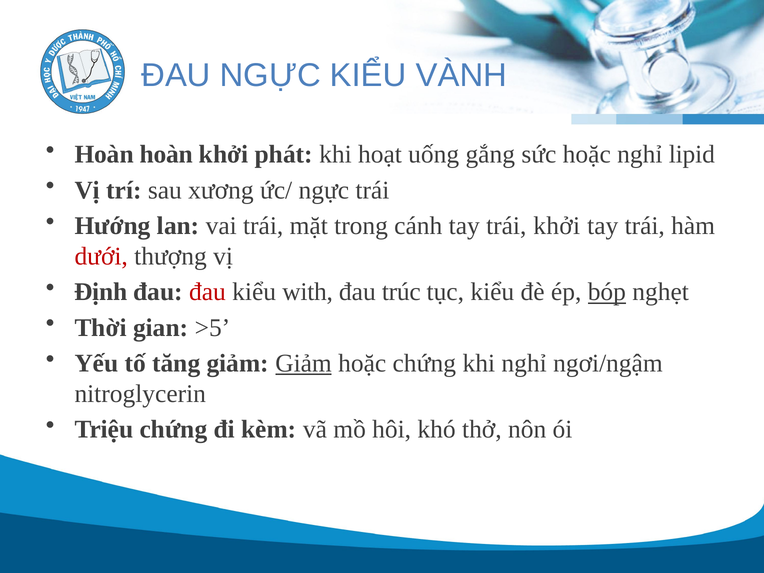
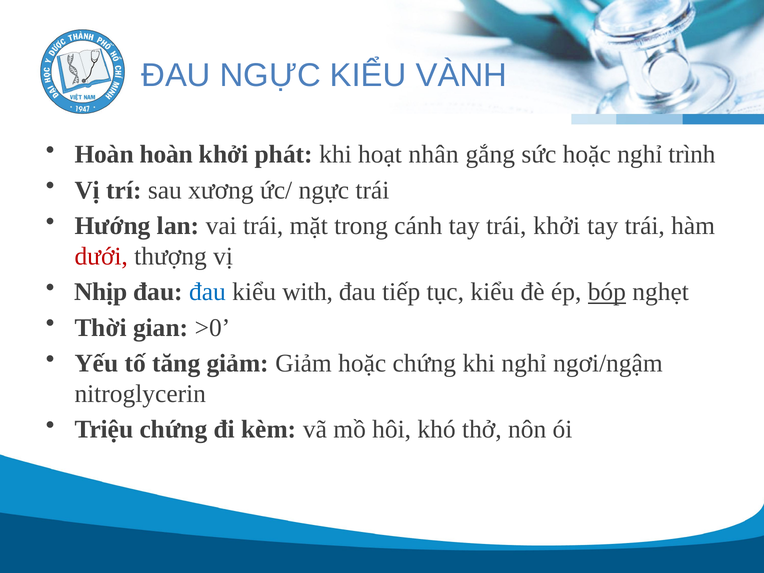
uống: uống -> nhân (434, 155)
lipid: lipid -> trình (692, 155)
Định: Định -> Nhịp (101, 292)
đau colour: red -> blue (207, 292)
trúc: trúc -> tiếp (401, 292)
>5: >5 -> >0 (212, 328)
Giảm underline: present -> none (304, 363)
